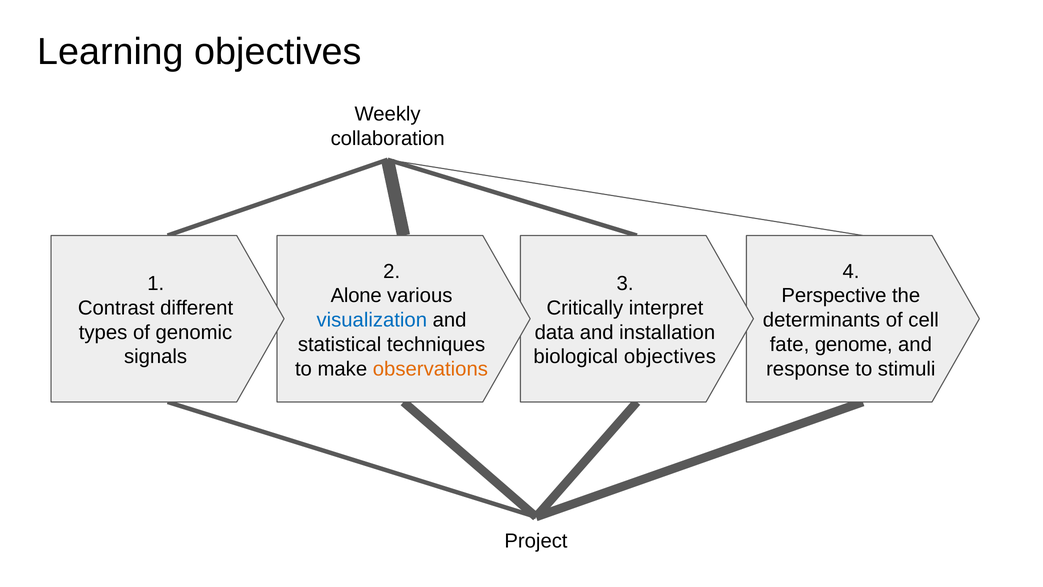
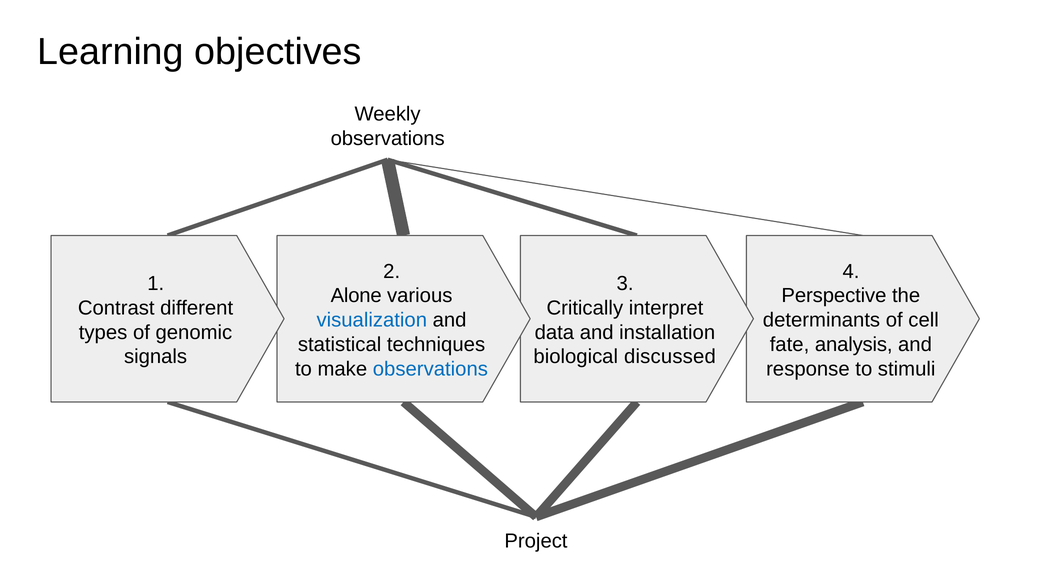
collaboration: collaboration -> observations (388, 138)
genome: genome -> analysis (854, 344)
biological objectives: objectives -> discussed (670, 357)
observations colour: orange -> blue (430, 369)
